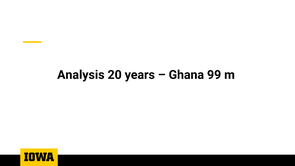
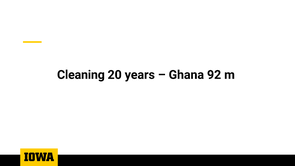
Analysis: Analysis -> Cleaning (81, 75)
99: 99 -> 92 (214, 75)
